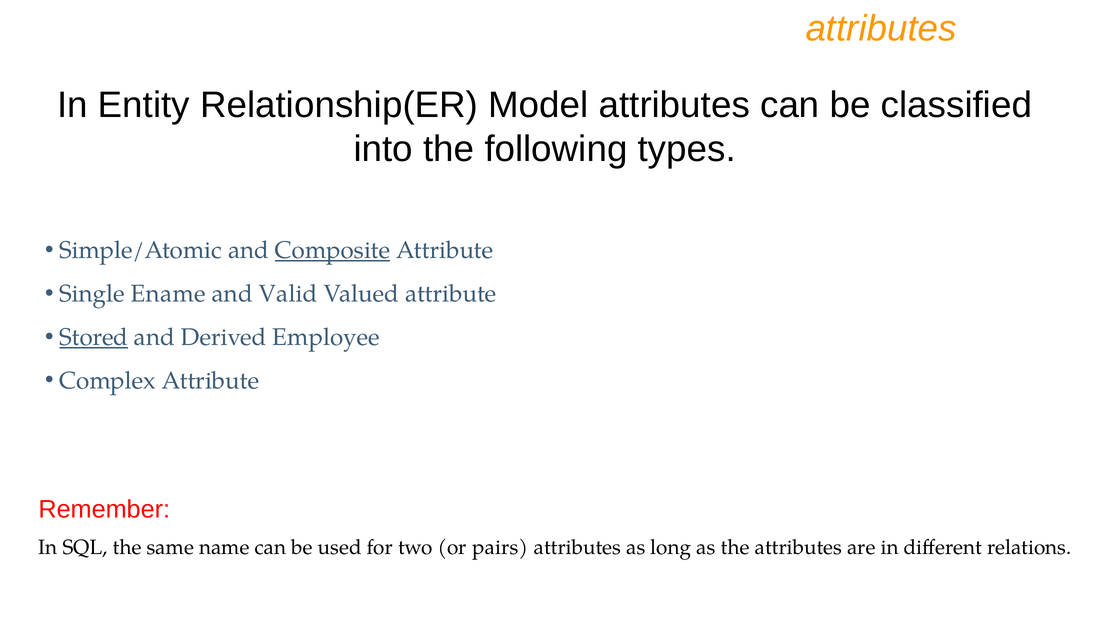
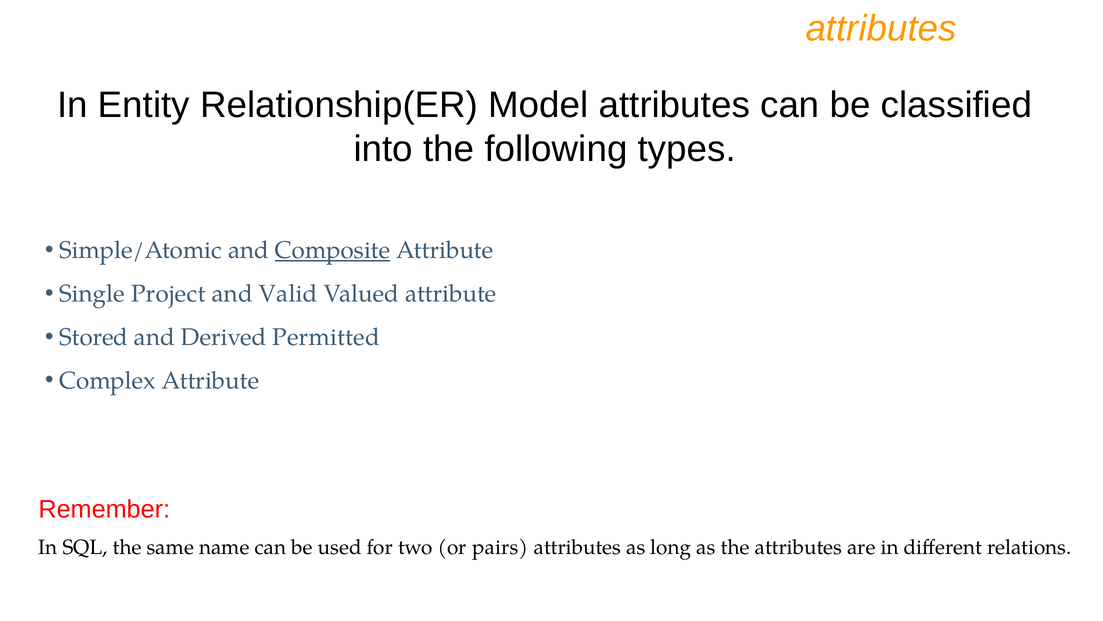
Ename: Ename -> Project (168, 294)
Stored underline: present -> none (94, 337)
Employee: Employee -> Permitted (326, 337)
